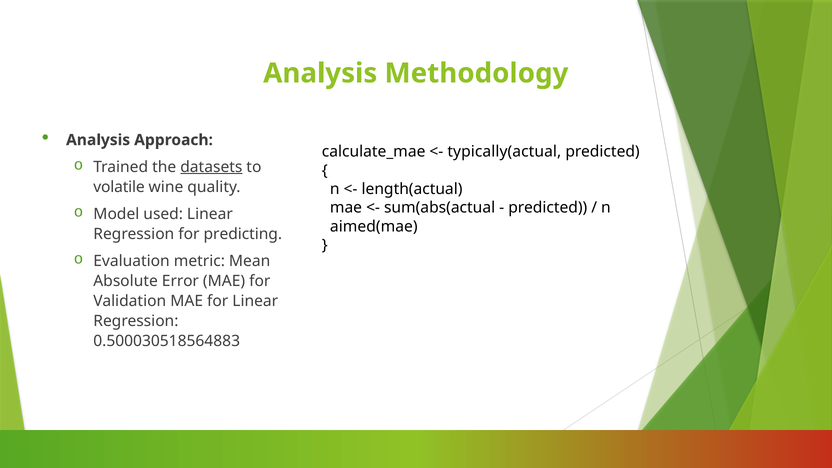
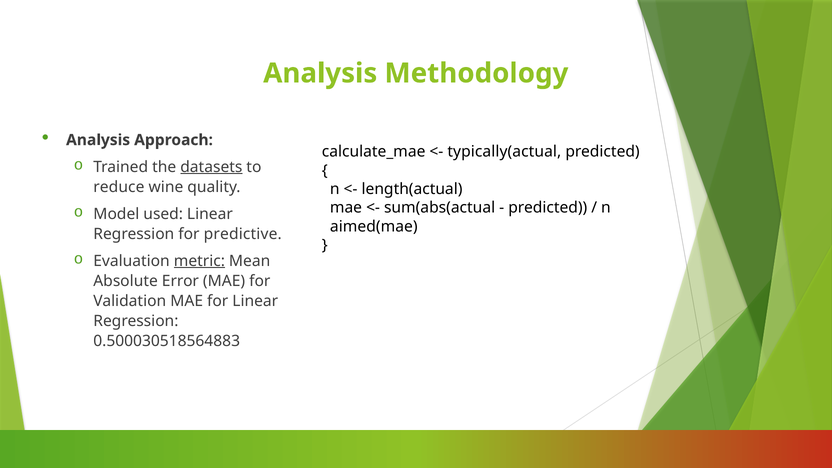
volatile: volatile -> reduce (119, 187)
predicting: predicting -> predictive (243, 234)
metric underline: none -> present (199, 261)
